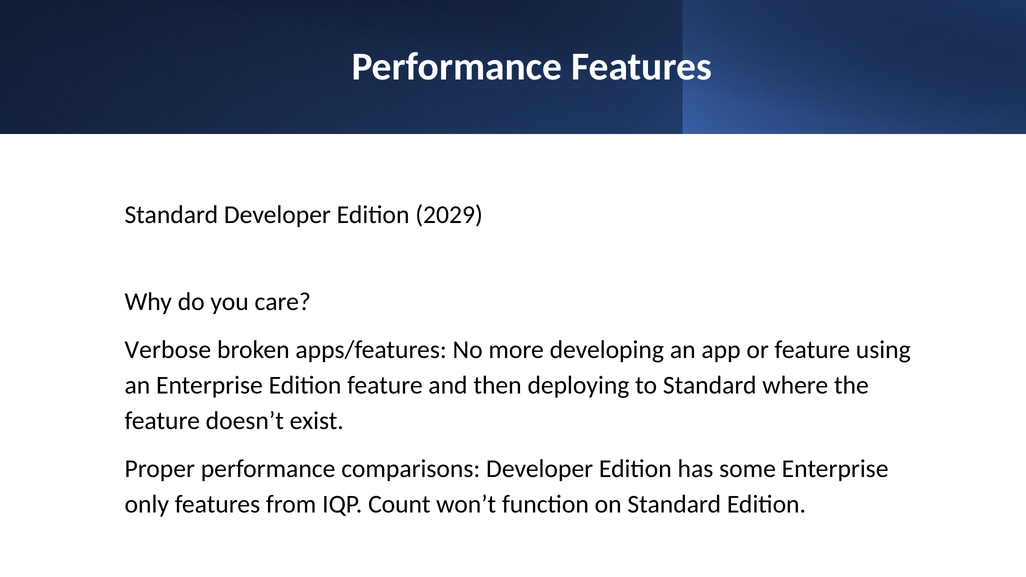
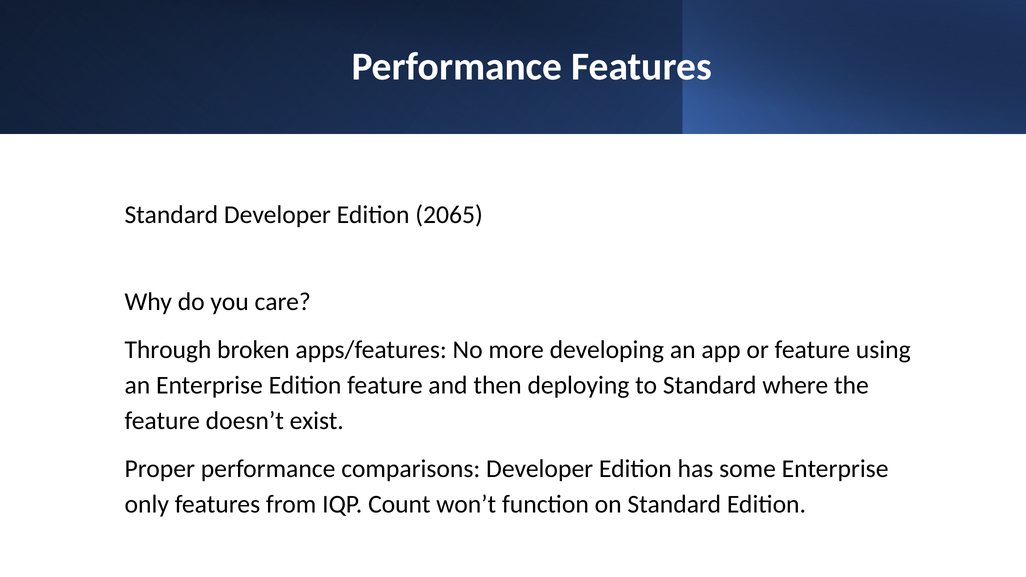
2029: 2029 -> 2065 (449, 215)
Verbose: Verbose -> Through (168, 350)
